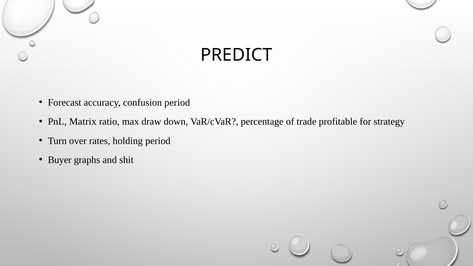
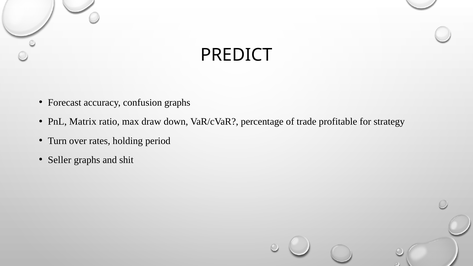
confusion period: period -> graphs (177, 103)
Buyer: Buyer -> Seller (60, 160)
